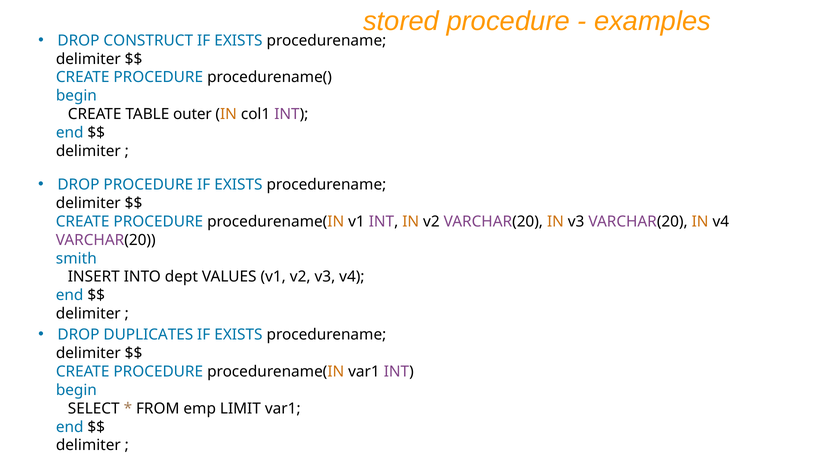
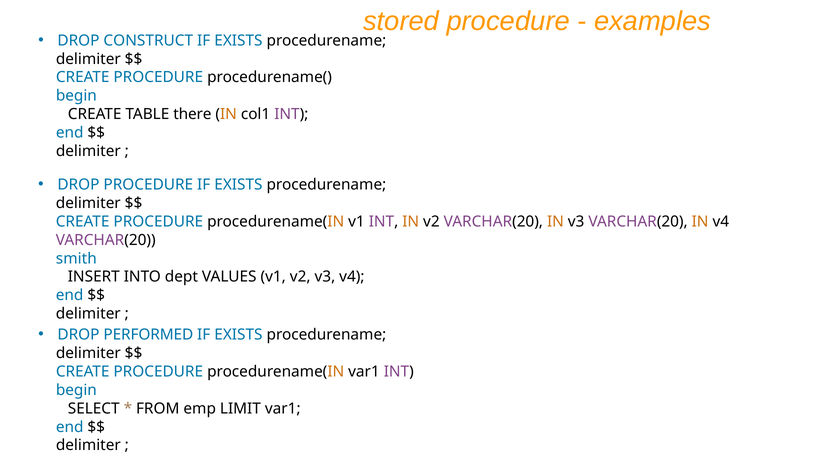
outer: outer -> there (192, 114)
DUPLICATES: DUPLICATES -> PERFORMED (148, 335)
